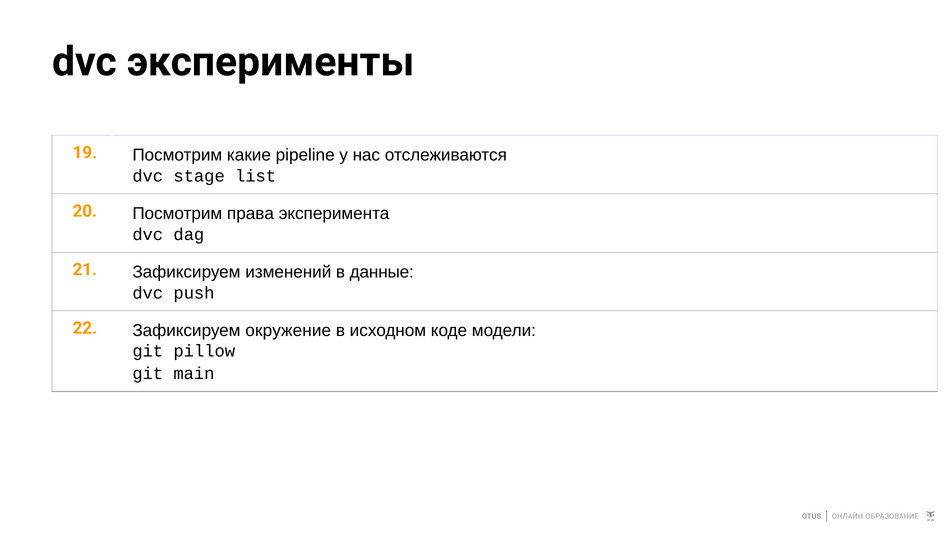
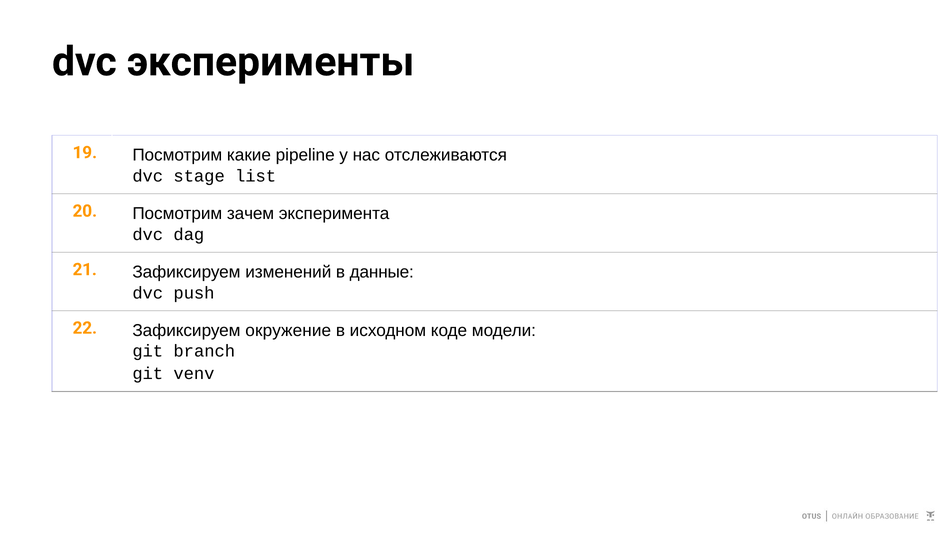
права: права -> зачем (251, 213)
pillow: pillow -> branch (204, 351)
main: main -> venv (194, 373)
